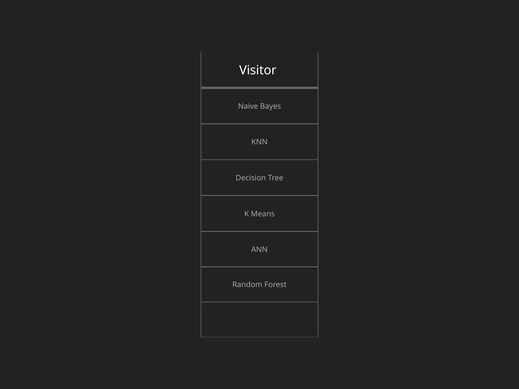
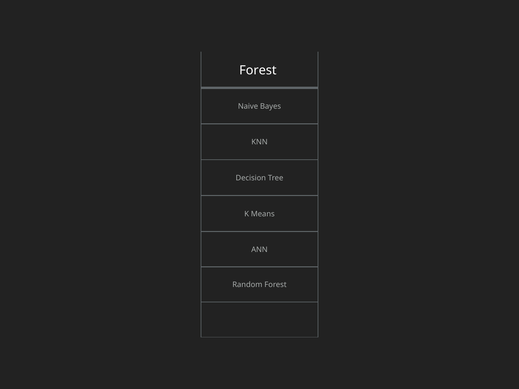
Visitor: Visitor -> Forest (258, 71)
